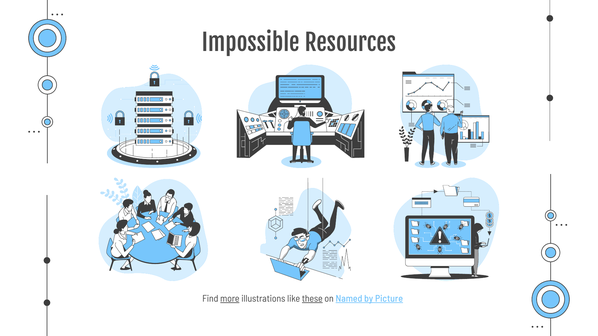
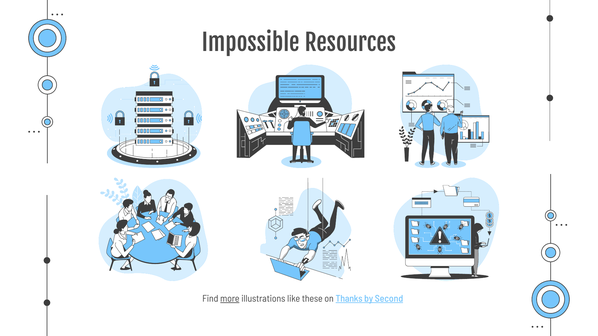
these underline: present -> none (312, 299)
Named: Named -> Thanks (349, 299)
Picture: Picture -> Second (389, 299)
